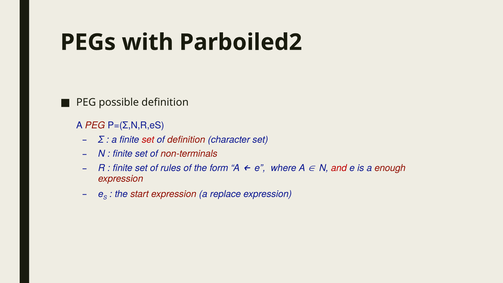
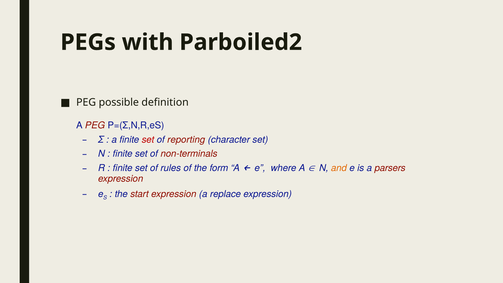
of definition: definition -> reporting (186, 140)
and colour: red -> orange (339, 168)
enough: enough -> parsers (390, 168)
